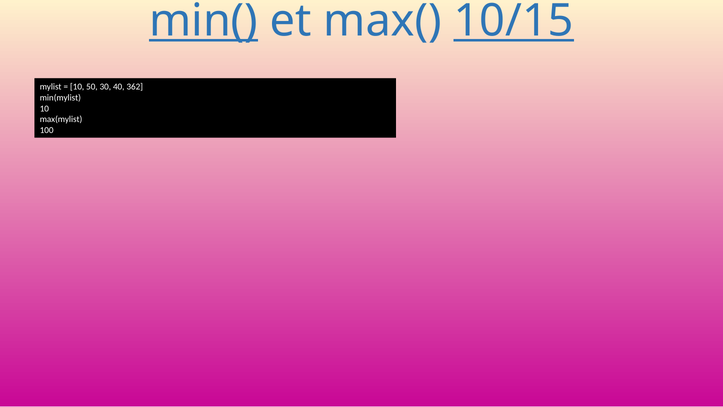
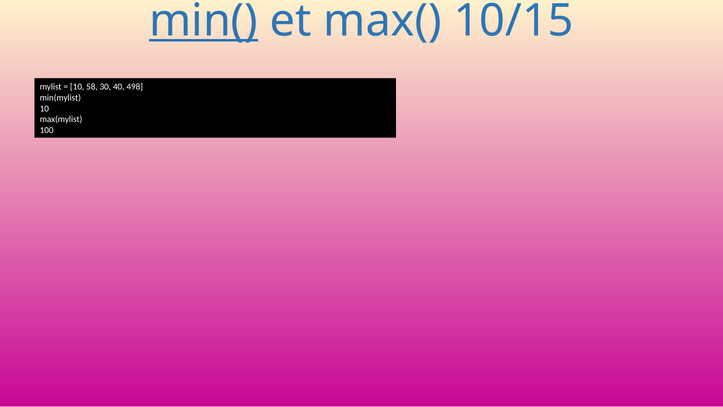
10/15 underline: present -> none (514, 21)
50: 50 -> 58 (92, 87)
362: 362 -> 498 (135, 87)
